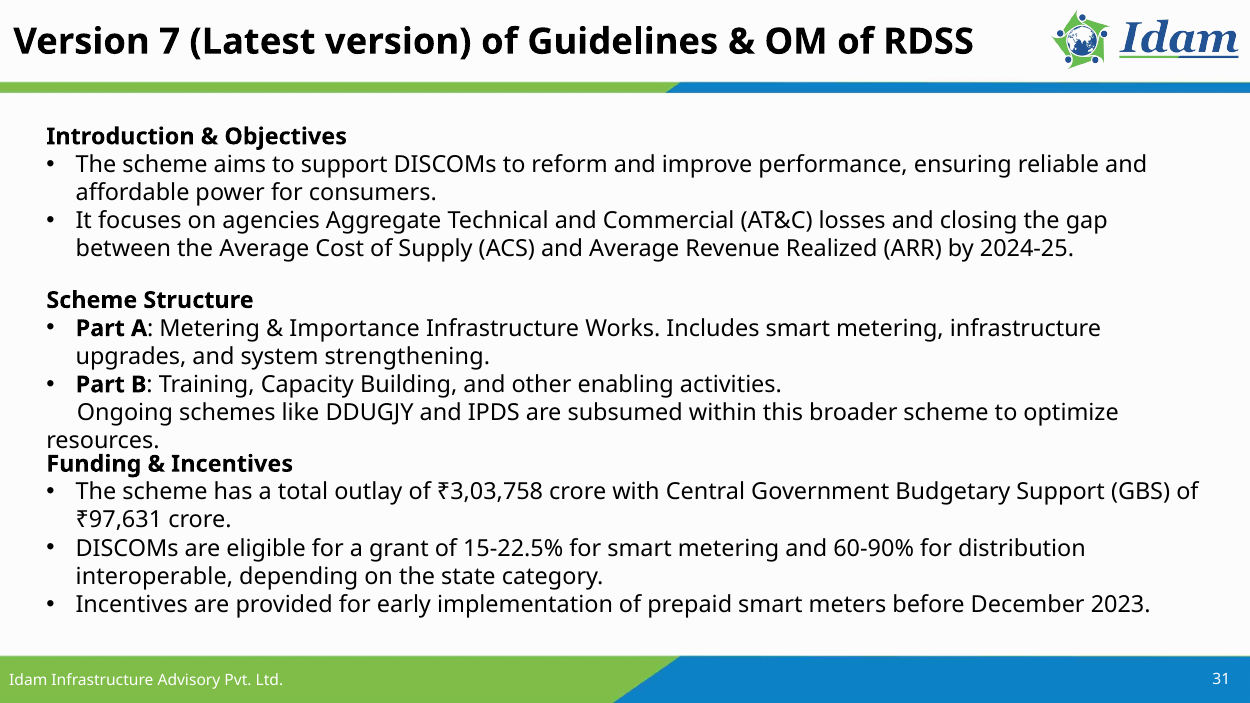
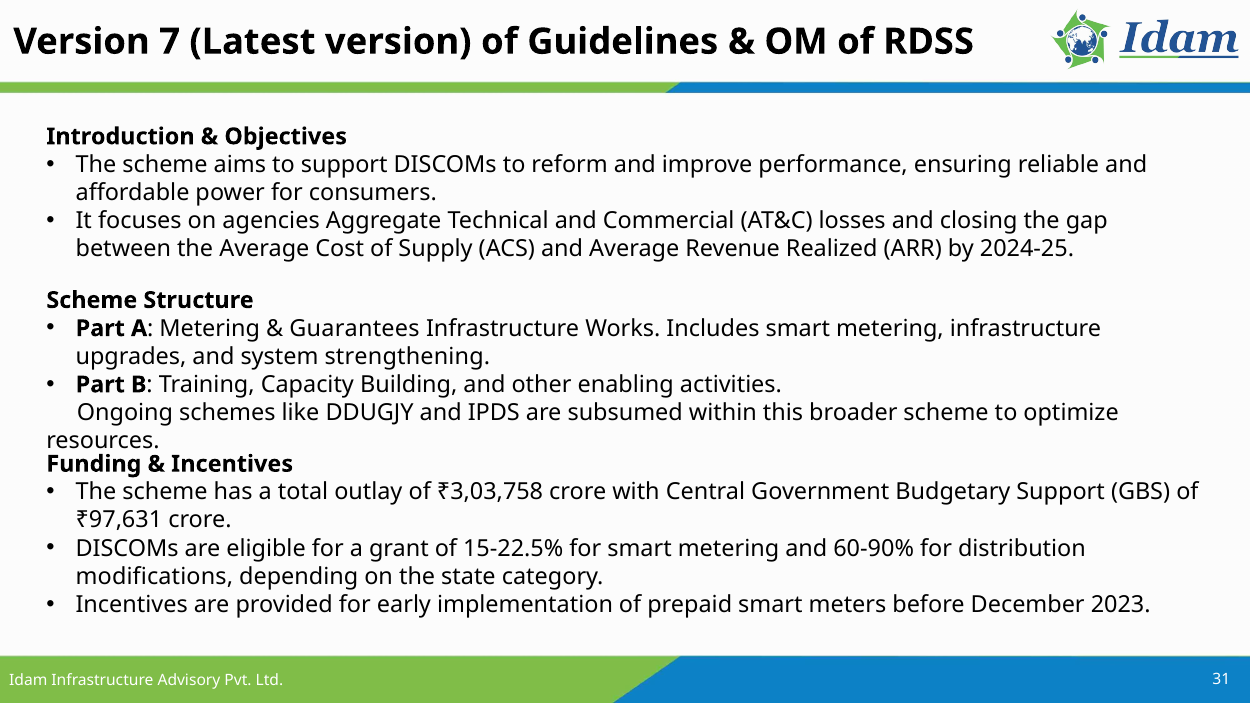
Importance: Importance -> Guarantees (355, 328)
interoperable: interoperable -> modifications (154, 577)
